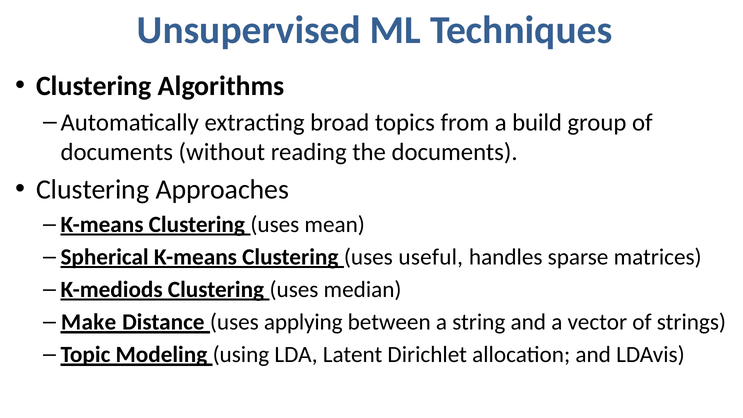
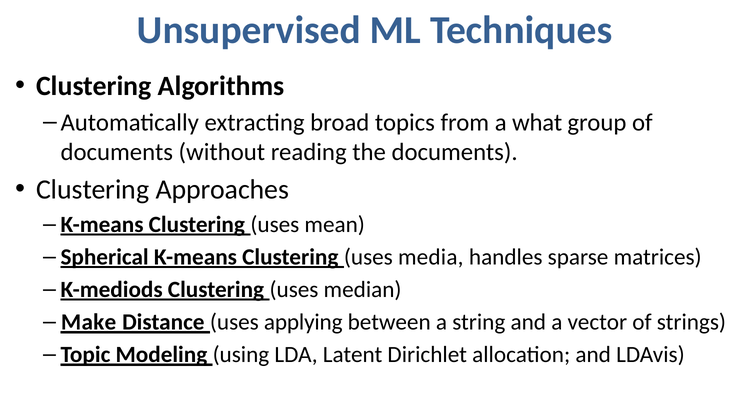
build: build -> what (537, 122)
useful: useful -> media (431, 257)
